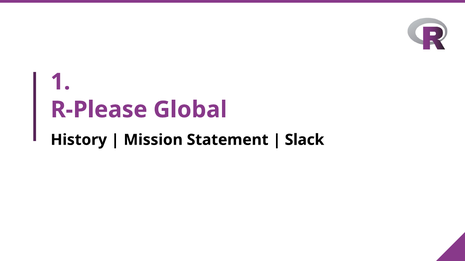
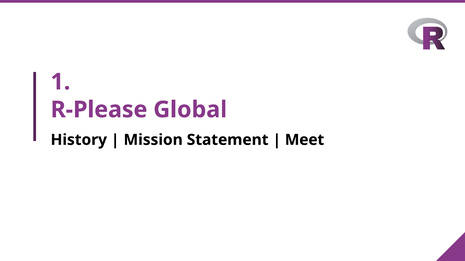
Slack: Slack -> Meet (304, 140)
